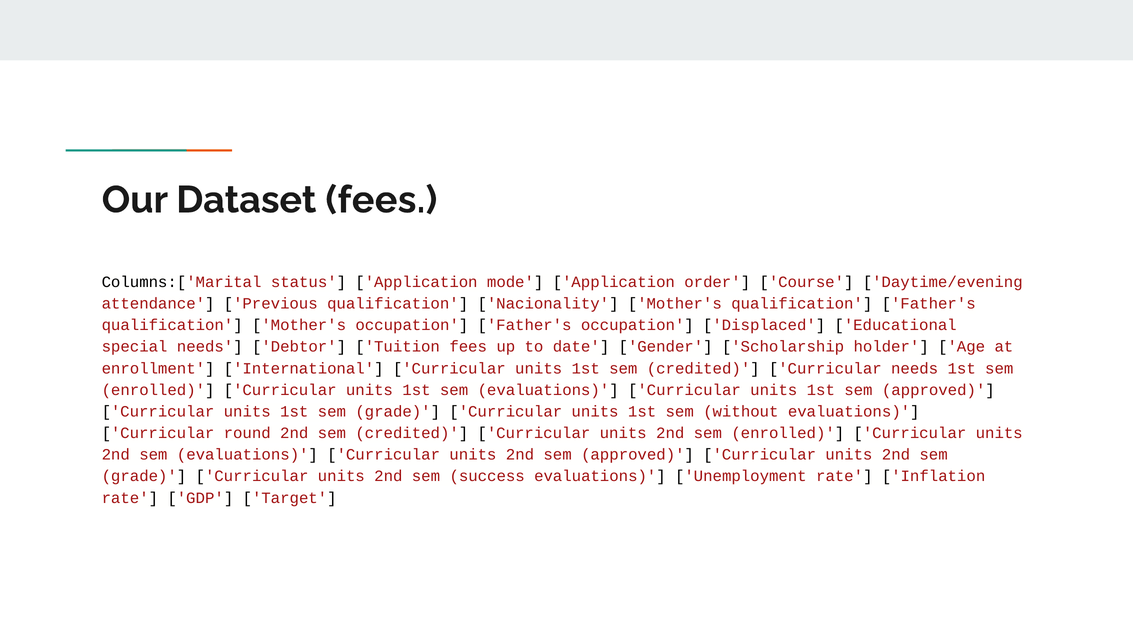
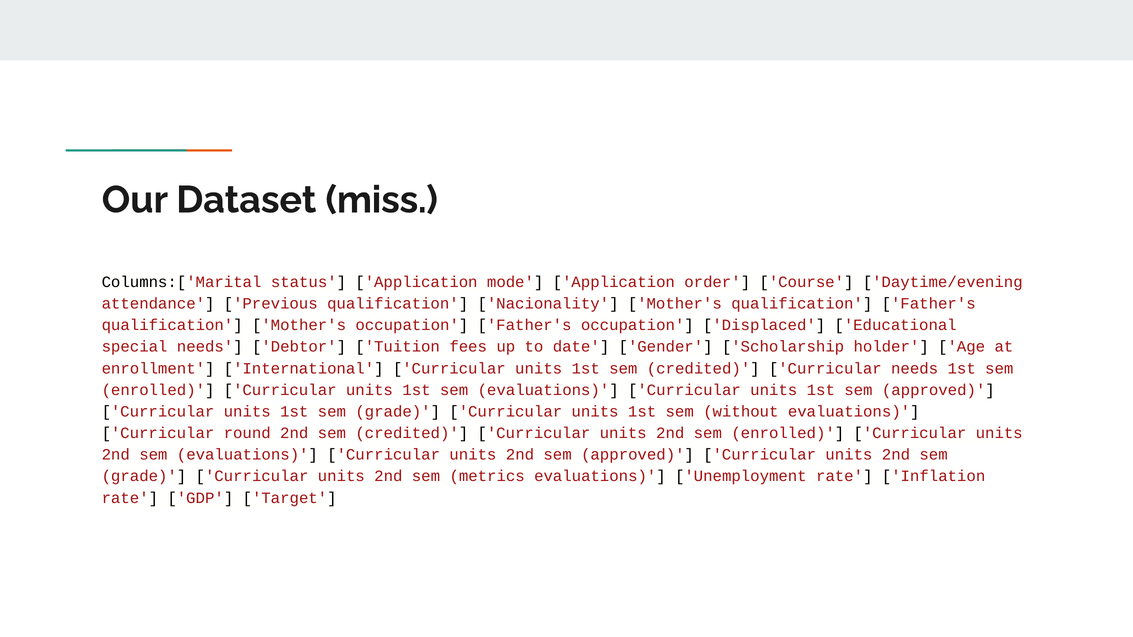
Dataset fees: fees -> miss (382, 200)
success: success -> metrics (487, 477)
